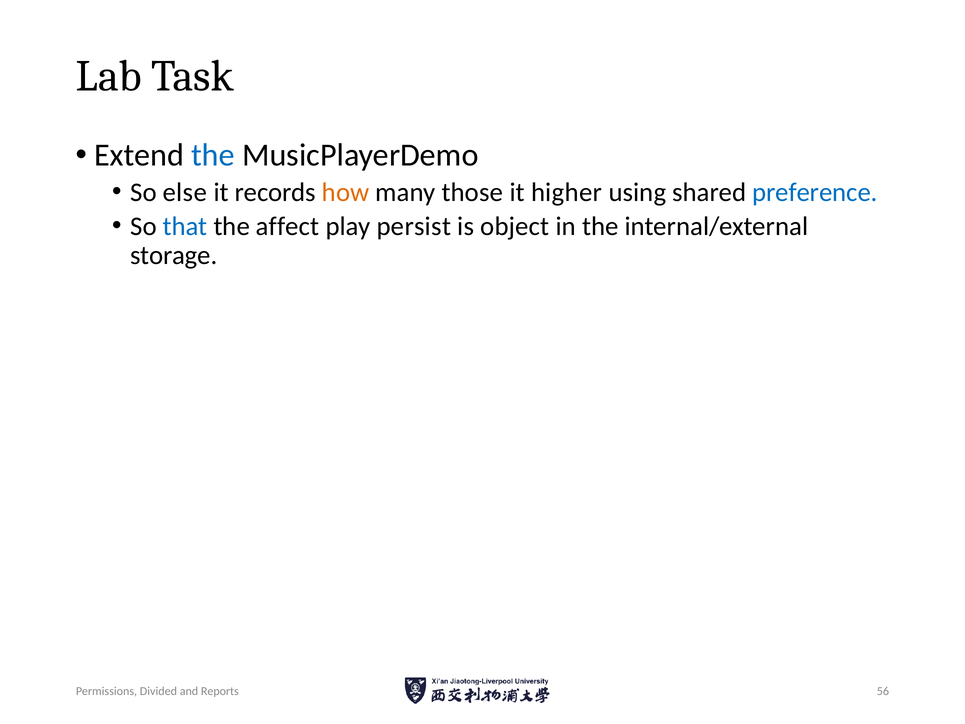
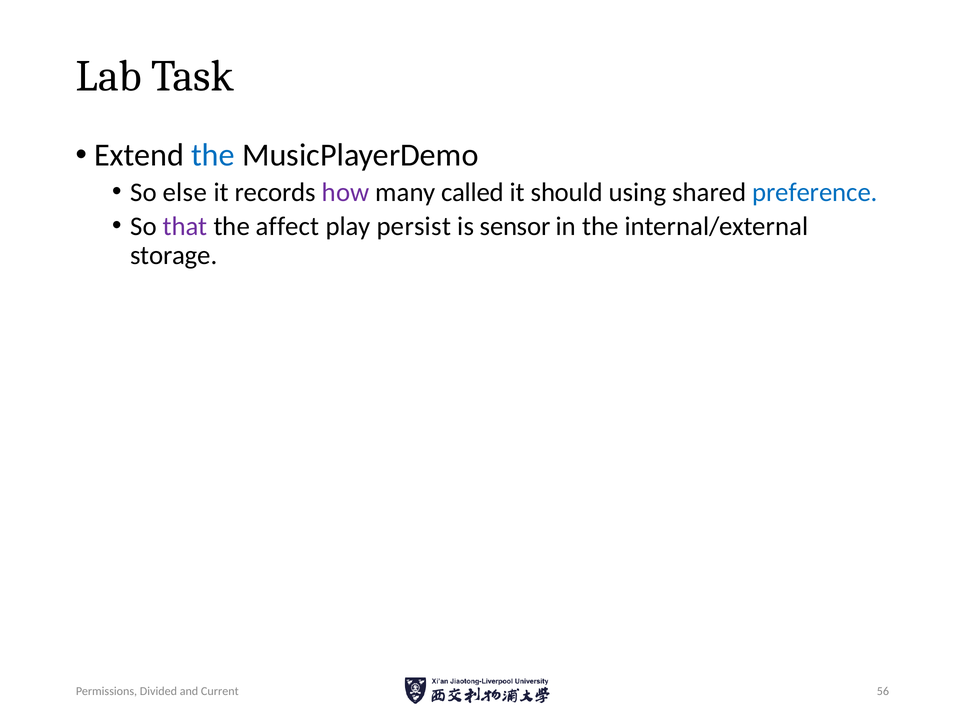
how colour: orange -> purple (346, 192)
those: those -> called (473, 192)
higher: higher -> should (567, 192)
that colour: blue -> purple (185, 226)
object: object -> sensor (515, 226)
Reports: Reports -> Current (220, 691)
